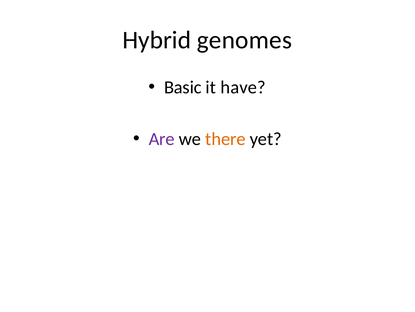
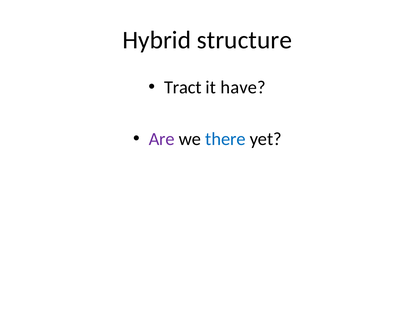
genomes: genomes -> structure (244, 40)
Basic: Basic -> Tract (183, 87)
there colour: orange -> blue (225, 139)
